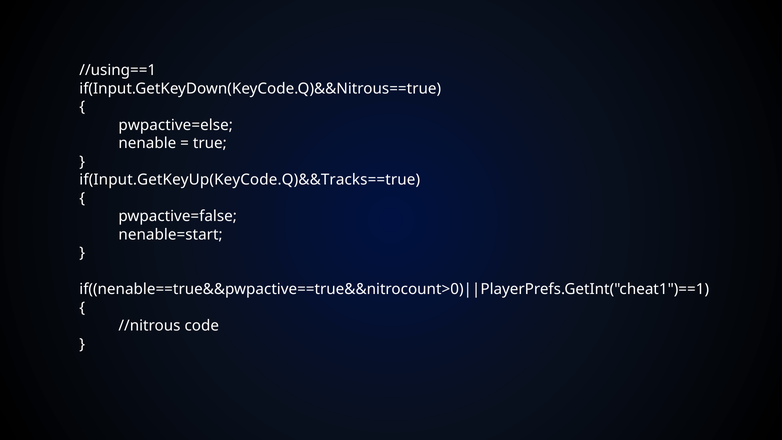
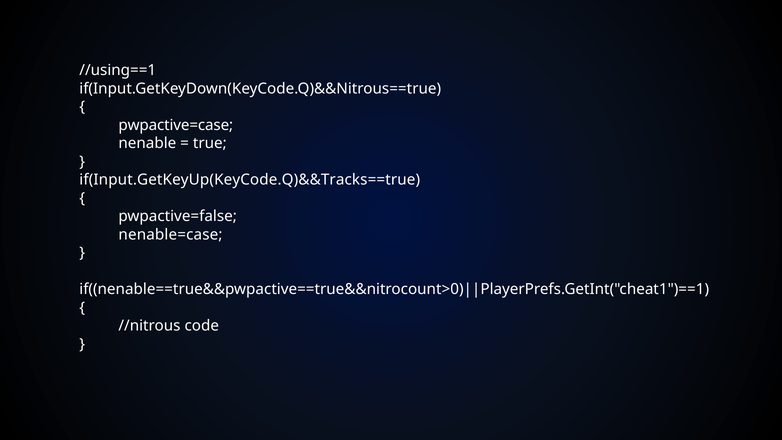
pwpactive=else: pwpactive=else -> pwpactive=case (176, 125)
nenable=start: nenable=start -> nenable=case (170, 235)
